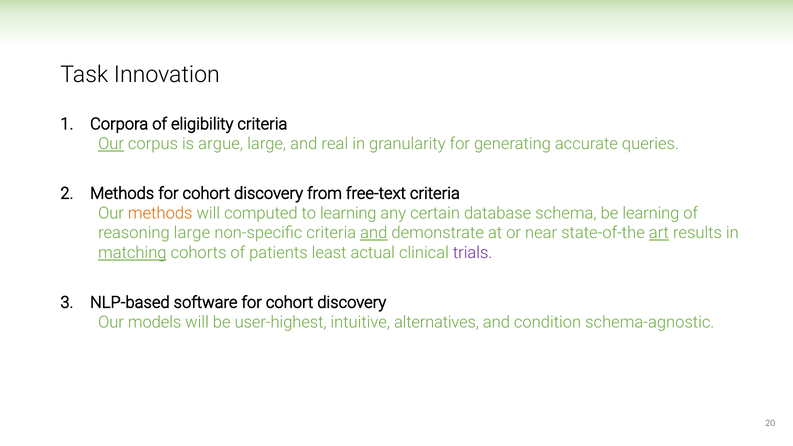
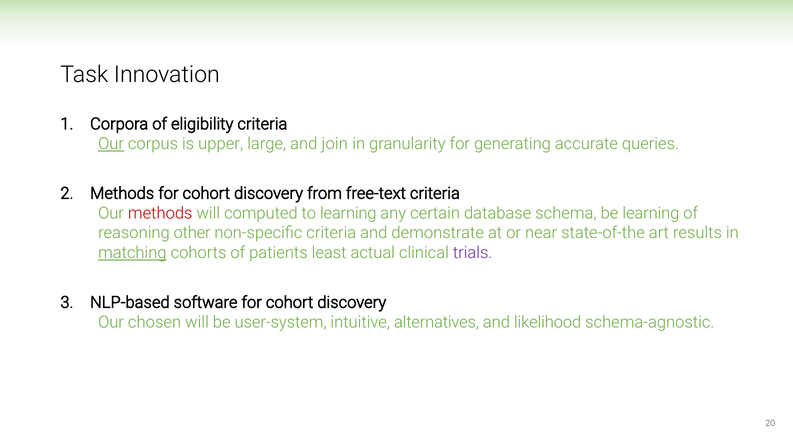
argue: argue -> upper (221, 144)
real: real -> join (335, 144)
methods colour: orange -> red (160, 213)
reasoning large: large -> other (192, 233)
and underline: present -> none (374, 233)
art underline: present -> none (659, 233)
models: models -> chosen (155, 322)
user-highest: user-highest -> user-system (281, 322)
condition: condition -> likelihood (548, 322)
